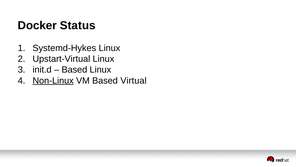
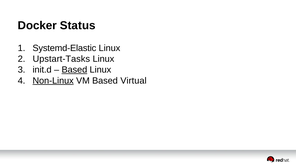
Systemd-Hykes: Systemd-Hykes -> Systemd-Elastic (64, 48)
Upstart-Virtual: Upstart-Virtual -> Upstart-Tasks (61, 59)
Based underline: none -> present (74, 70)
